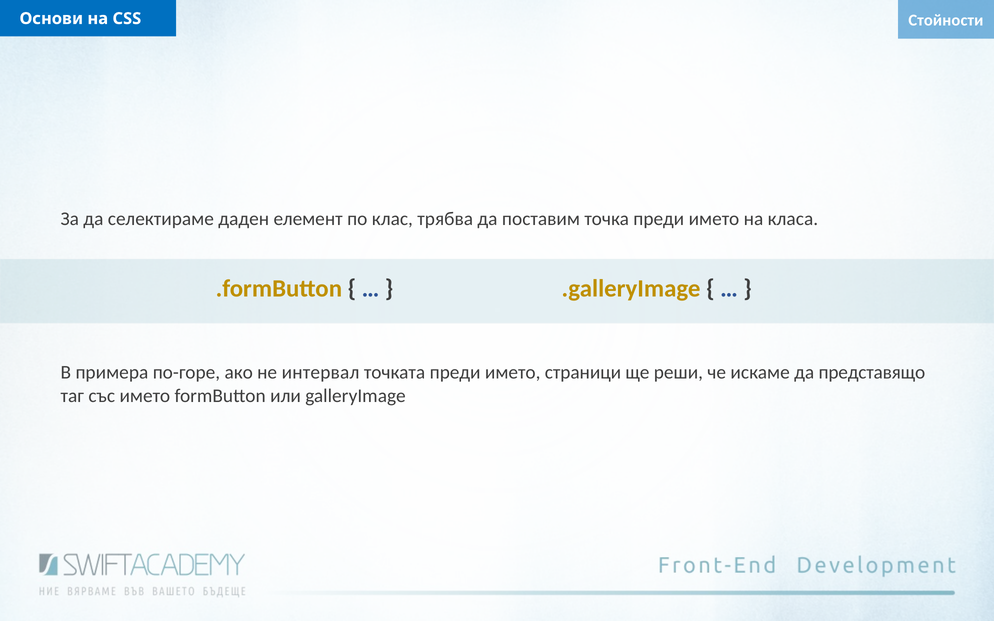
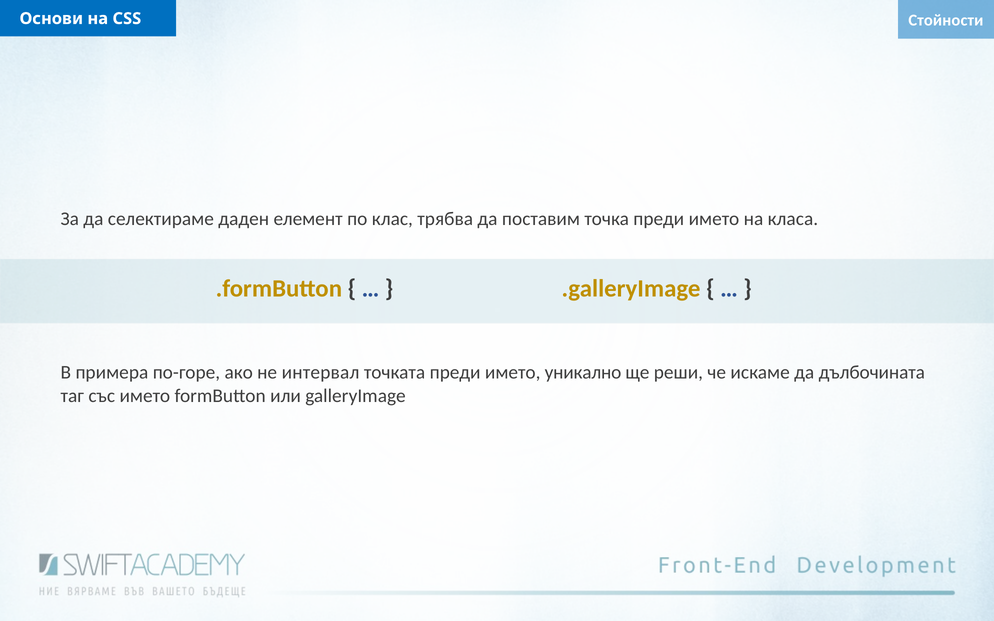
страници: страници -> уникално (583, 373)
представящо: представящо -> дълбочината (872, 373)
